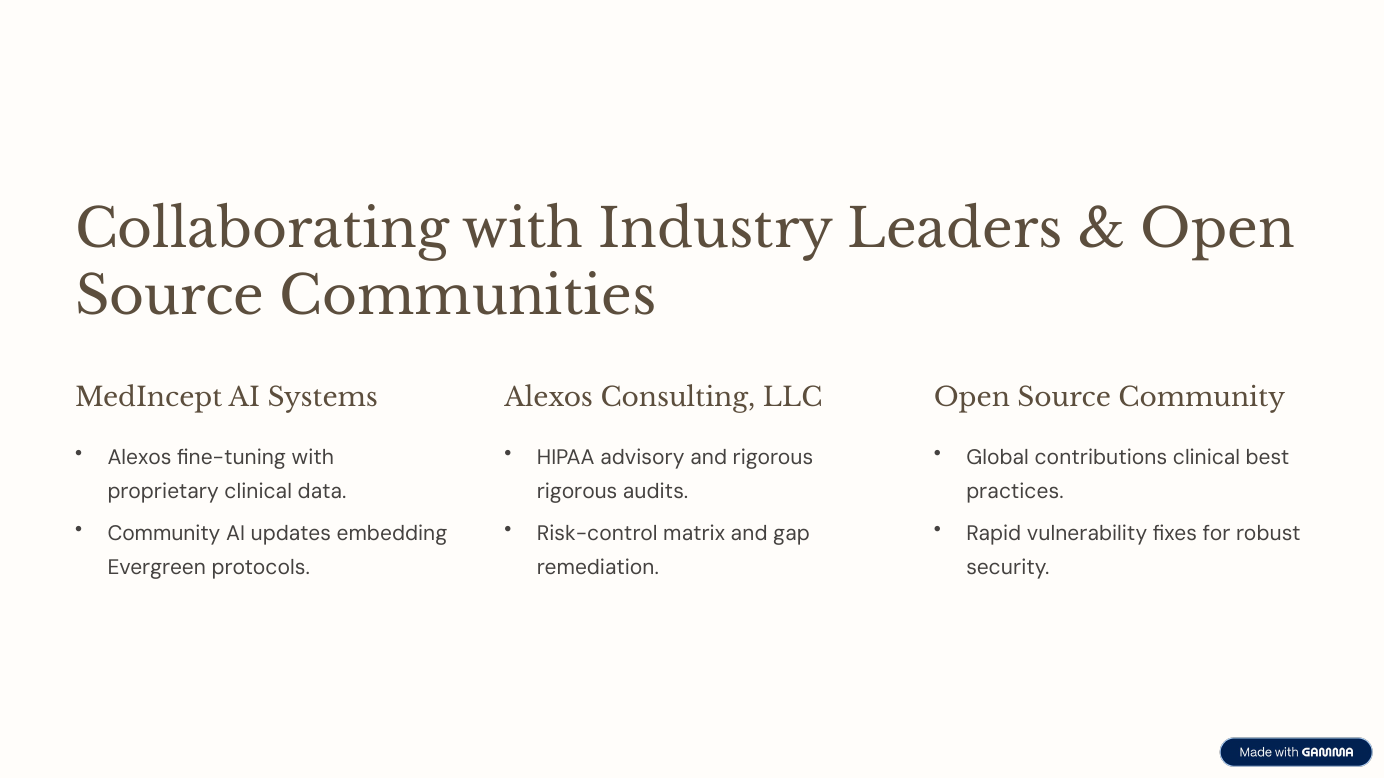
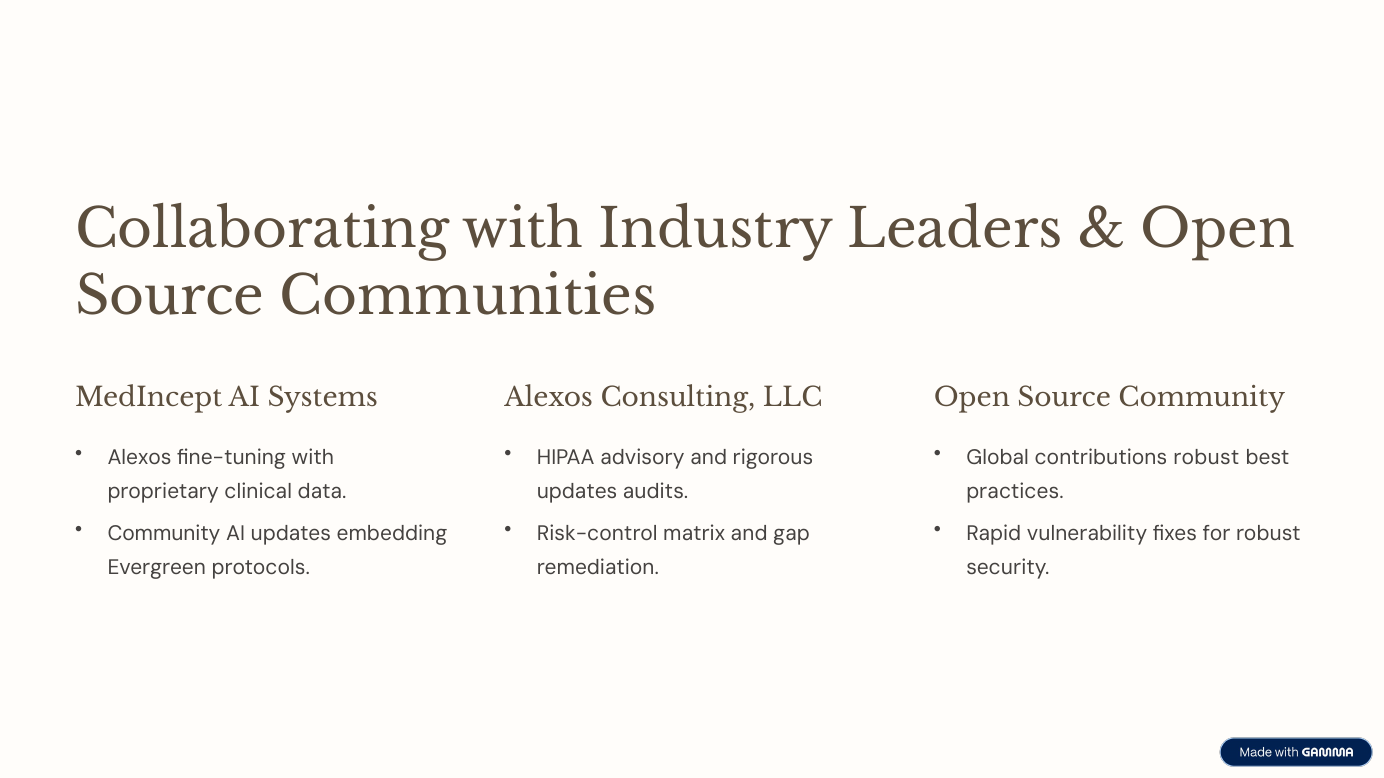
contributions clinical: clinical -> robust (1206, 458)
rigorous: rigorous -> updates (577, 492)
